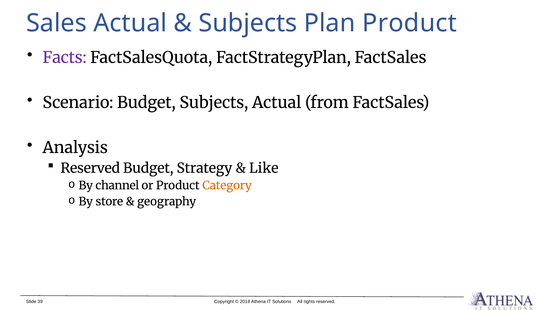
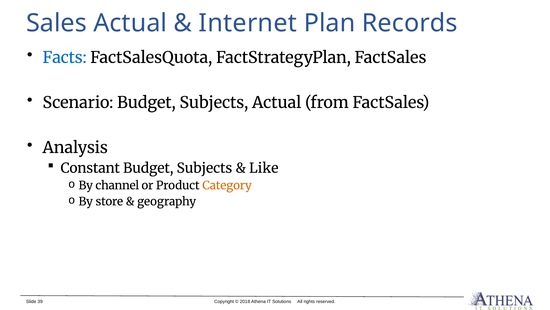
Subjects: Subjects -> Internet (248, 23)
Plan Product: Product -> Records (410, 23)
Facts colour: purple -> blue (65, 58)
Reserved: Reserved -> Constant (90, 168)
Strategy: Strategy -> Subjects (204, 168)
